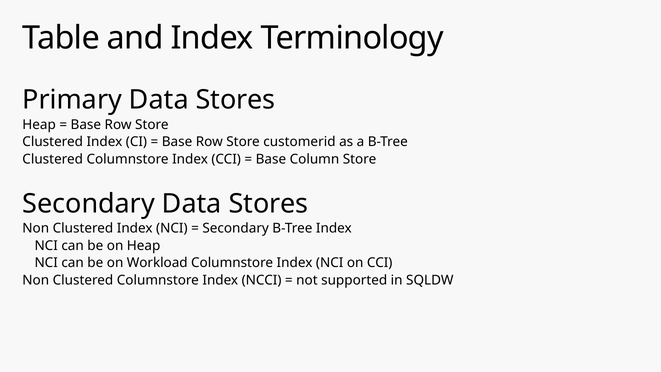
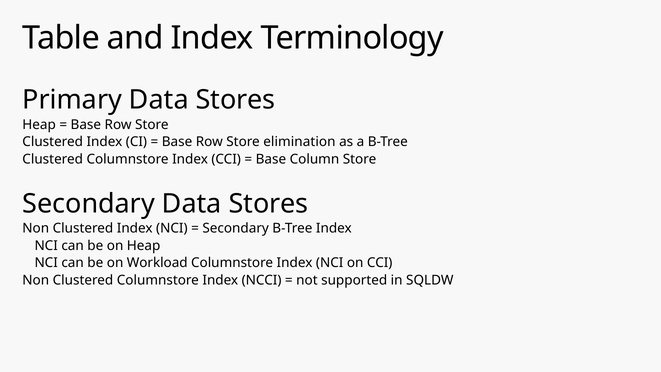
customerid: customerid -> elimination (299, 142)
